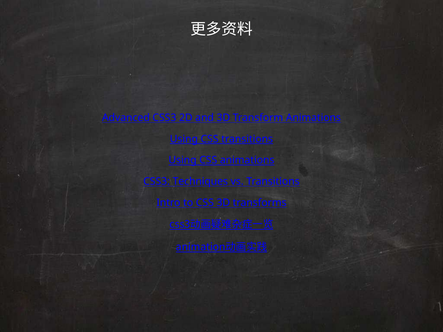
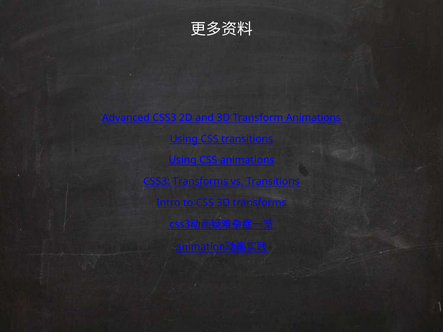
CSS3 Techniques: Techniques -> Transforms (200, 182)
